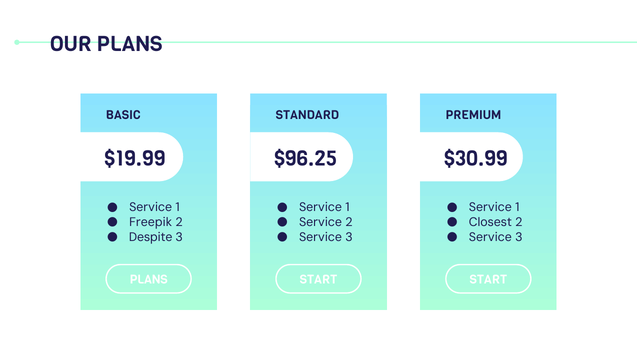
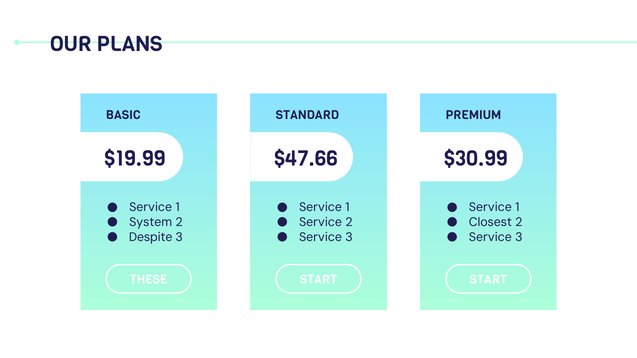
$96.25: $96.25 -> $47.66 (306, 159)
Freepik: Freepik -> System (151, 222)
PLANS: PLANS -> THESE (149, 280)
